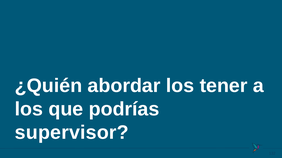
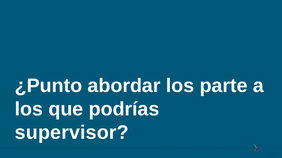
¿Quién: ¿Quién -> ¿Punto (48, 86)
tener: tener -> parte (224, 86)
